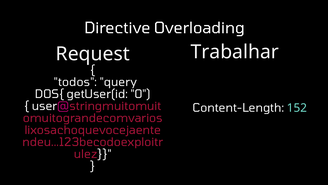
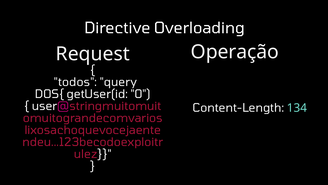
Trabalhar: Trabalhar -> Operação (235, 52)
152: 152 -> 134 (297, 108)
